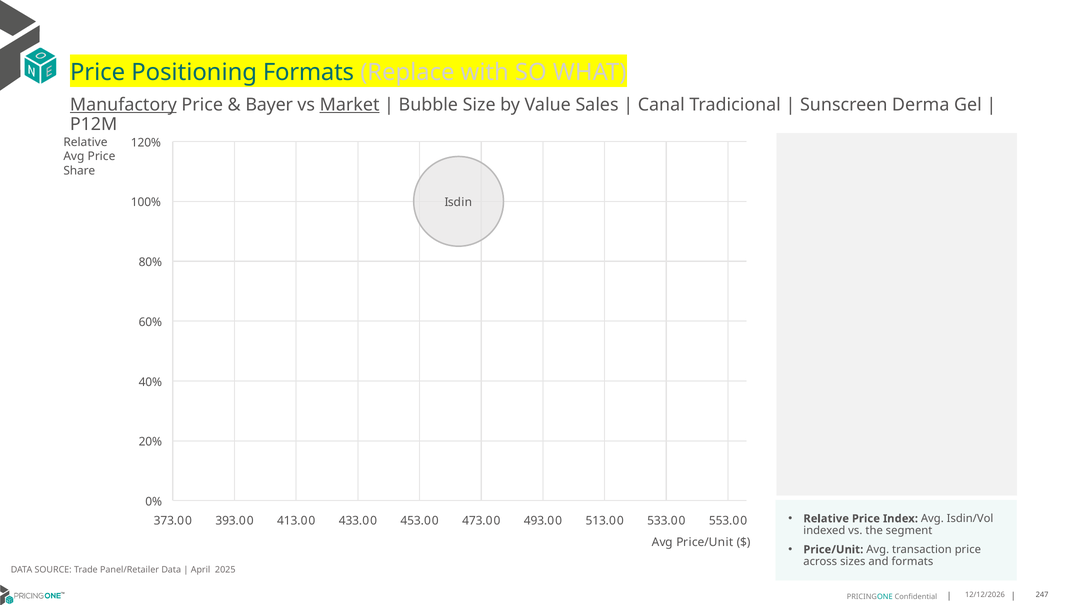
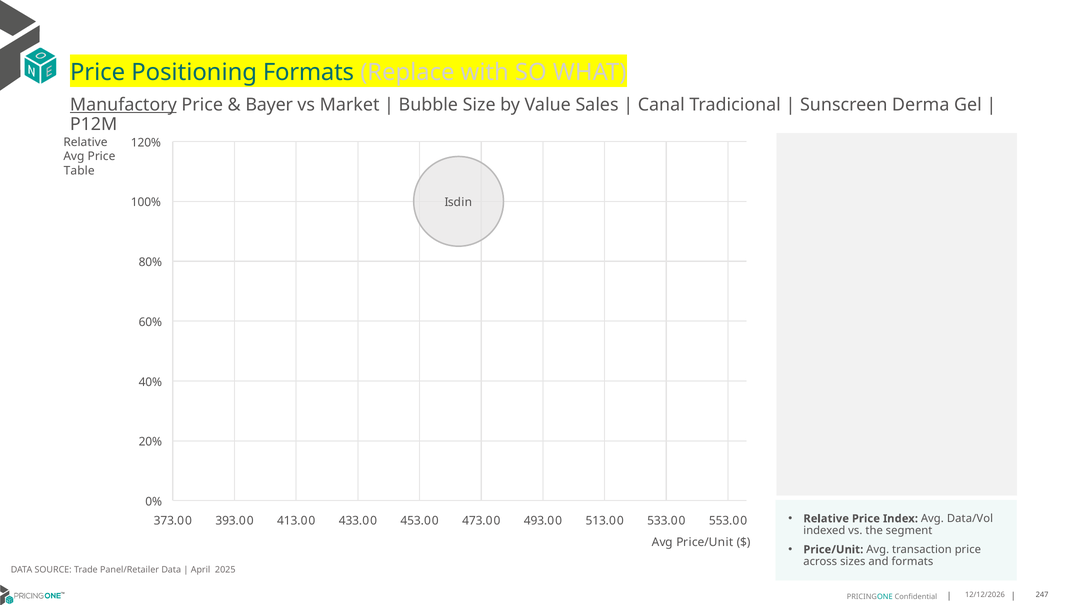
Market underline: present -> none (350, 105)
Share: Share -> Table (79, 171)
Isdin/Vol: Isdin/Vol -> Data/Vol (970, 518)
